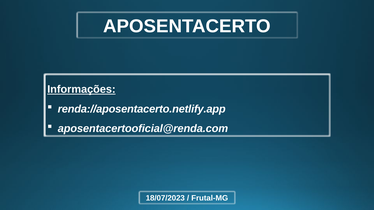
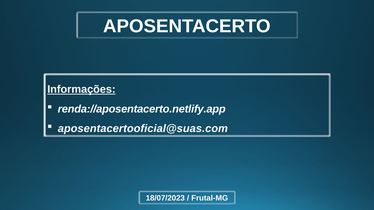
aposentacertooficial@renda.com: aposentacertooficial@renda.com -> aposentacertooficial@suas.com (143, 129)
